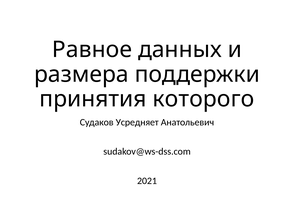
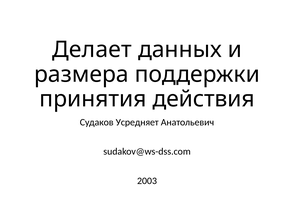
Равное: Равное -> Делает (92, 50)
которого: которого -> действия (204, 99)
2021: 2021 -> 2003 (147, 181)
